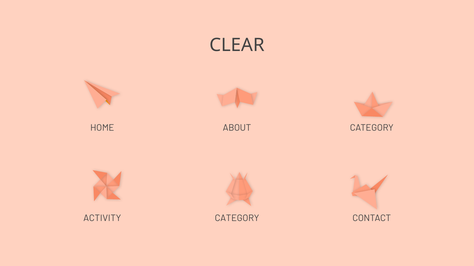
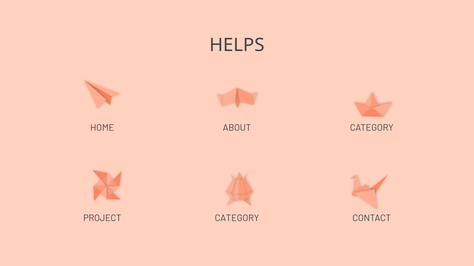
CLEAR: CLEAR -> HELPS (237, 45)
ACTIVITY: ACTIVITY -> PROJECT (102, 219)
